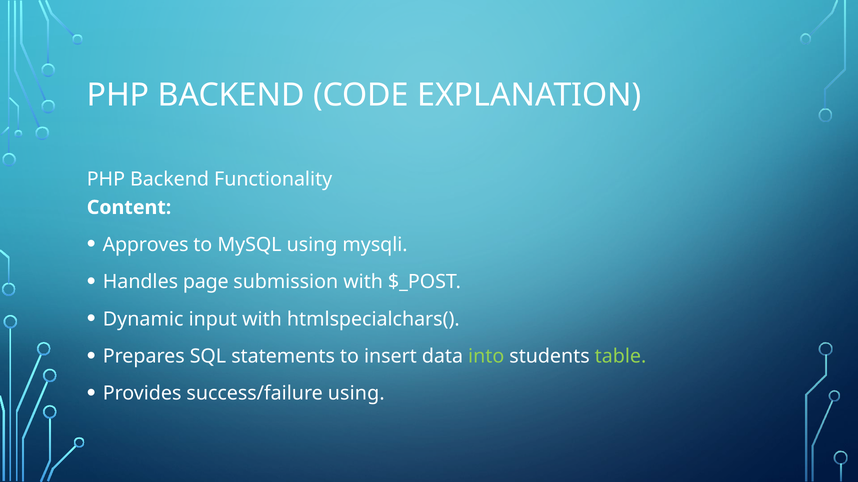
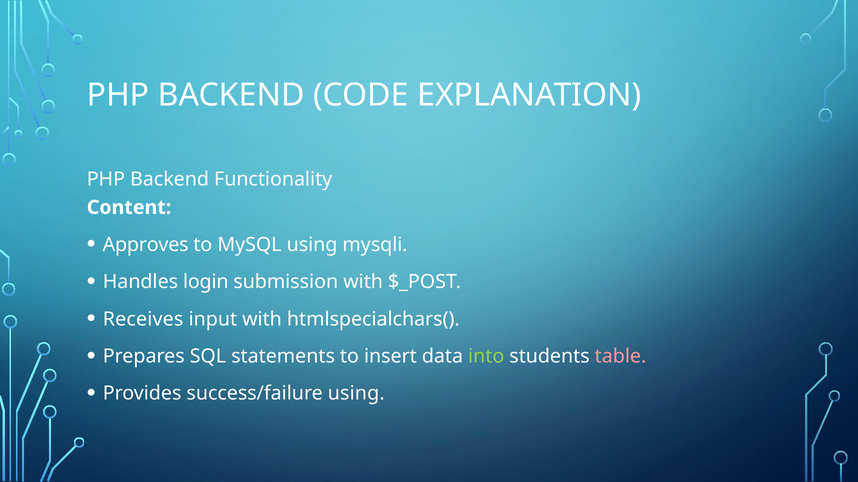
page: page -> login (206, 282)
Dynamic: Dynamic -> Receives (143, 319)
table colour: light green -> pink (621, 357)
